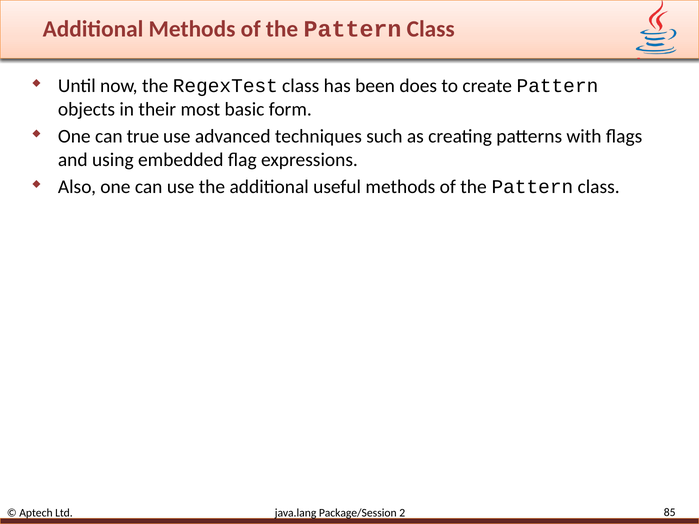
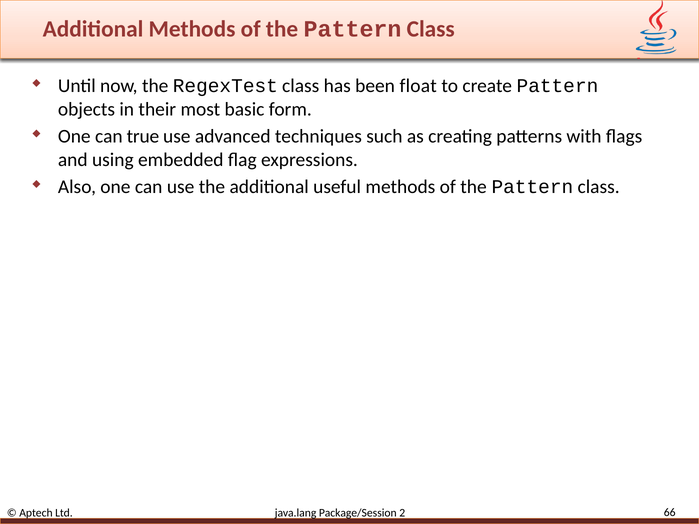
does: does -> float (418, 86)
85: 85 -> 66 (670, 513)
